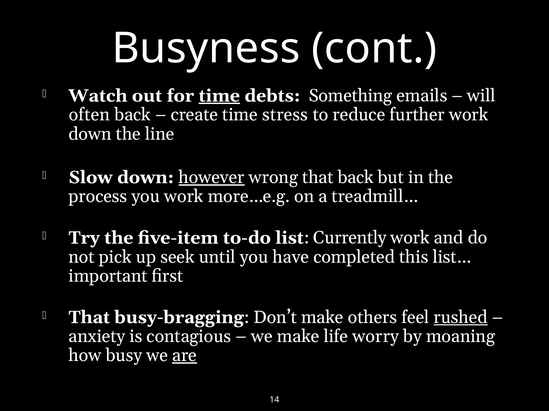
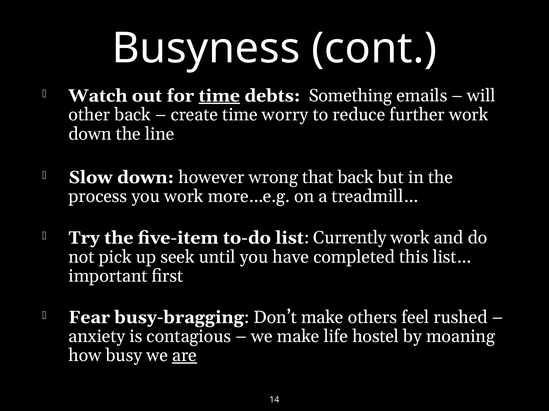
often: often -> other (89, 115)
stress: stress -> worry (285, 115)
however underline: present -> none (212, 178)
That: That -> Fear (89, 318)
rushed underline: present -> none (461, 318)
worry: worry -> hostel (376, 337)
